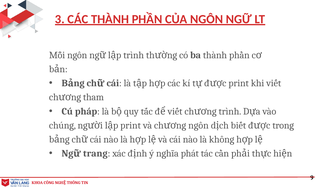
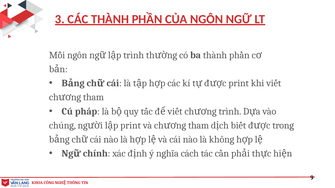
ngôn: ngôn -> tham (199, 126)
trang: trang -> chính (95, 154)
phát: phát -> cách (190, 154)
